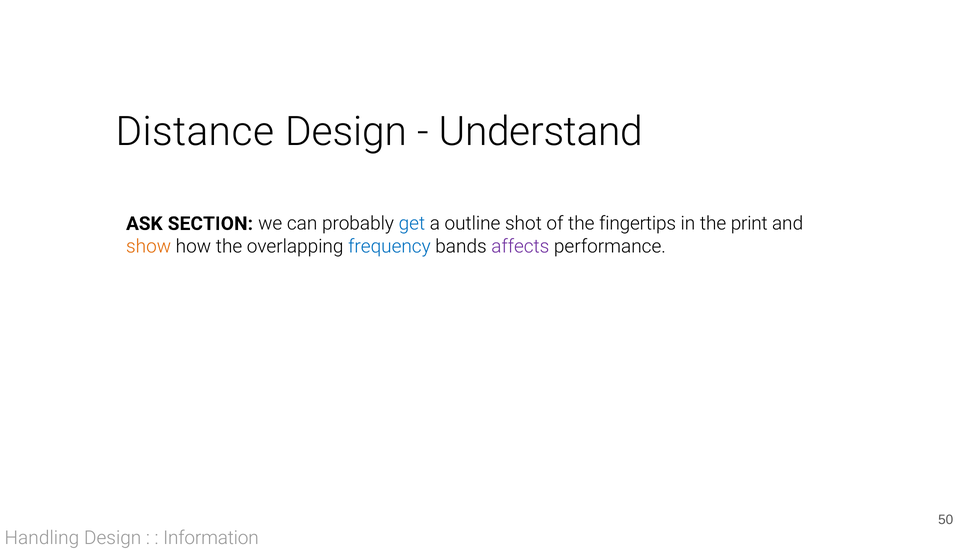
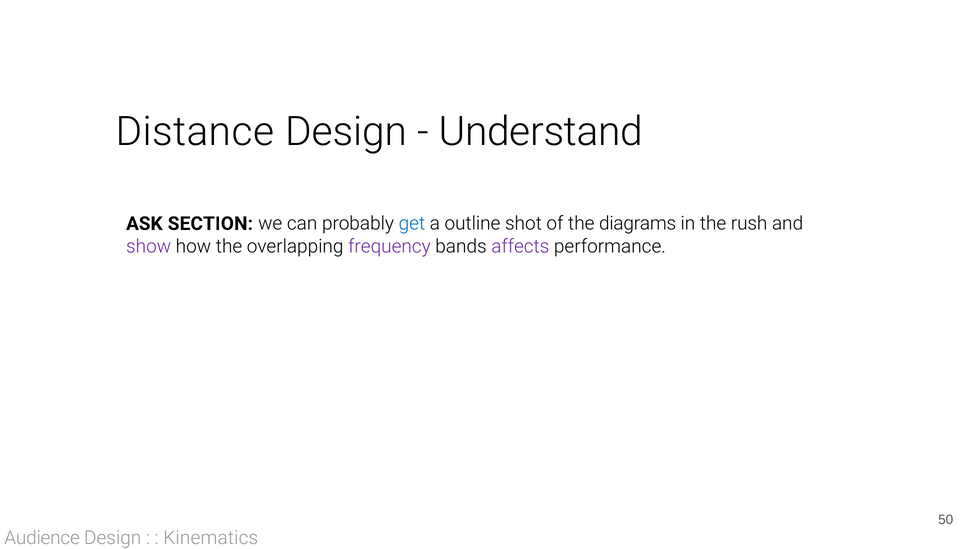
fingertips: fingertips -> diagrams (638, 224)
print: print -> rush (749, 224)
show colour: orange -> purple (149, 246)
frequency colour: blue -> purple (389, 246)
Handling: Handling -> Audience (42, 538)
Information: Information -> Kinematics (211, 538)
